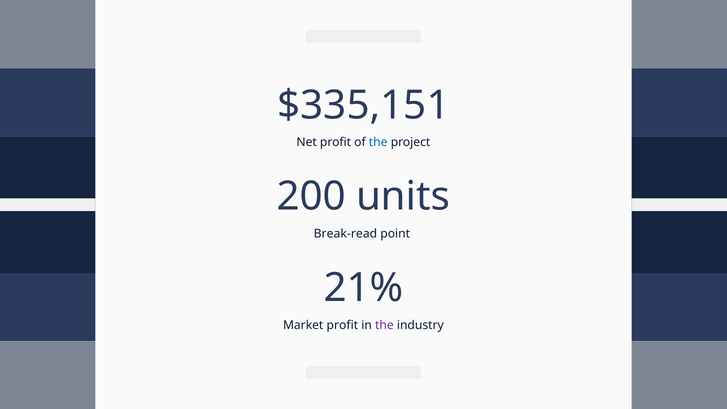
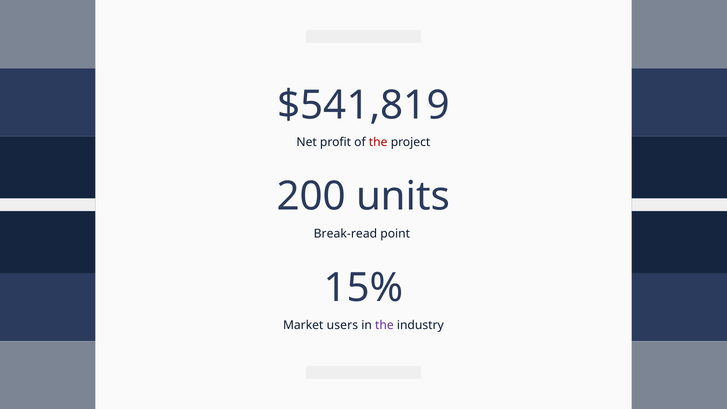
$335,151: $335,151 -> $541,819 (363, 105)
the colour: blue -> red (378, 142)
21%: 21% -> 15% (364, 288)
Market profit: profit -> users (342, 325)
